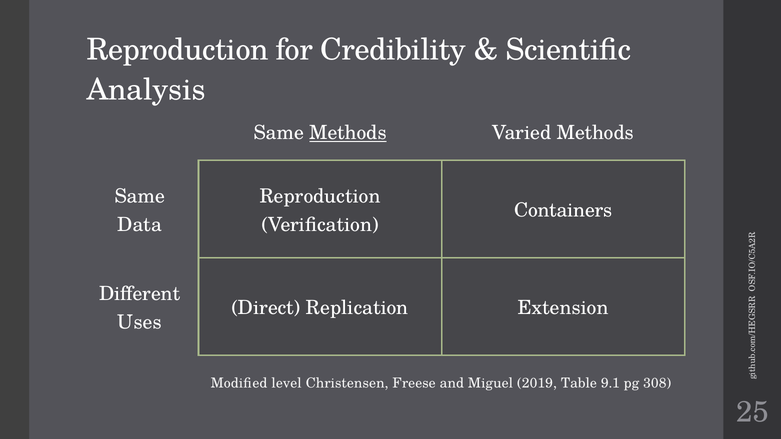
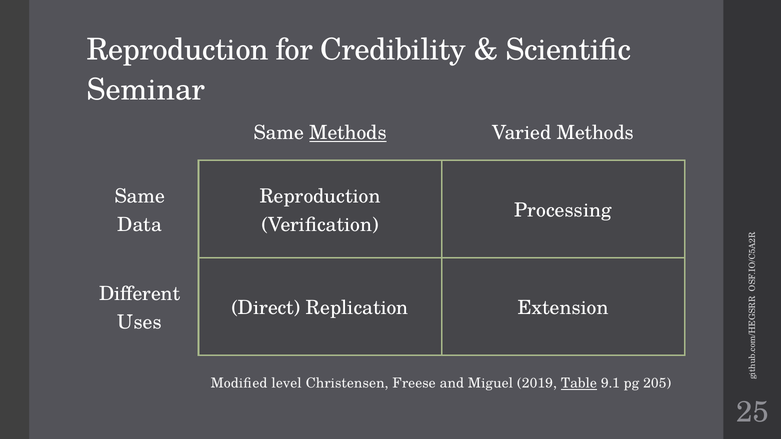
Analysis: Analysis -> Seminar (146, 90)
Containers: Containers -> Processing (563, 211)
Table underline: none -> present (579, 384)
308: 308 -> 205 (657, 384)
